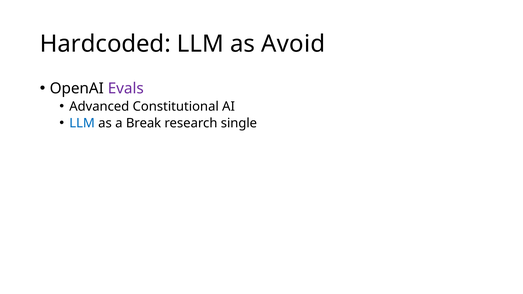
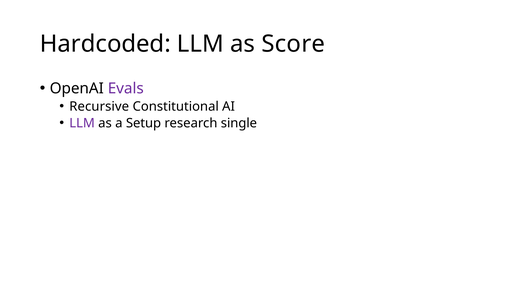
Avoid: Avoid -> Score (293, 44)
Advanced: Advanced -> Recursive (99, 106)
LLM colour: blue -> purple (82, 123)
Break: Break -> Setup (144, 123)
